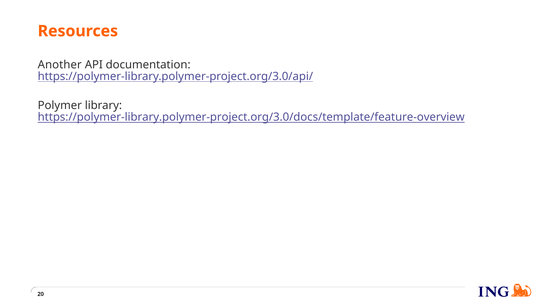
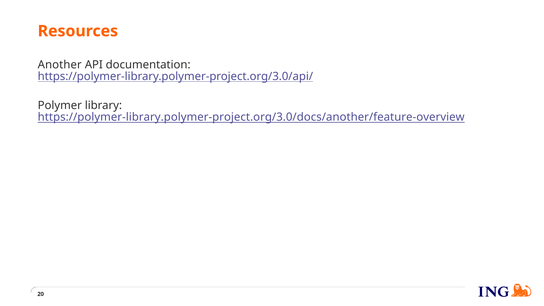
https://polymer-library.polymer-project.org/3.0/docs/template/feature-overview: https://polymer-library.polymer-project.org/3.0/docs/template/feature-overview -> https://polymer-library.polymer-project.org/3.0/docs/another/feature-overview (251, 117)
